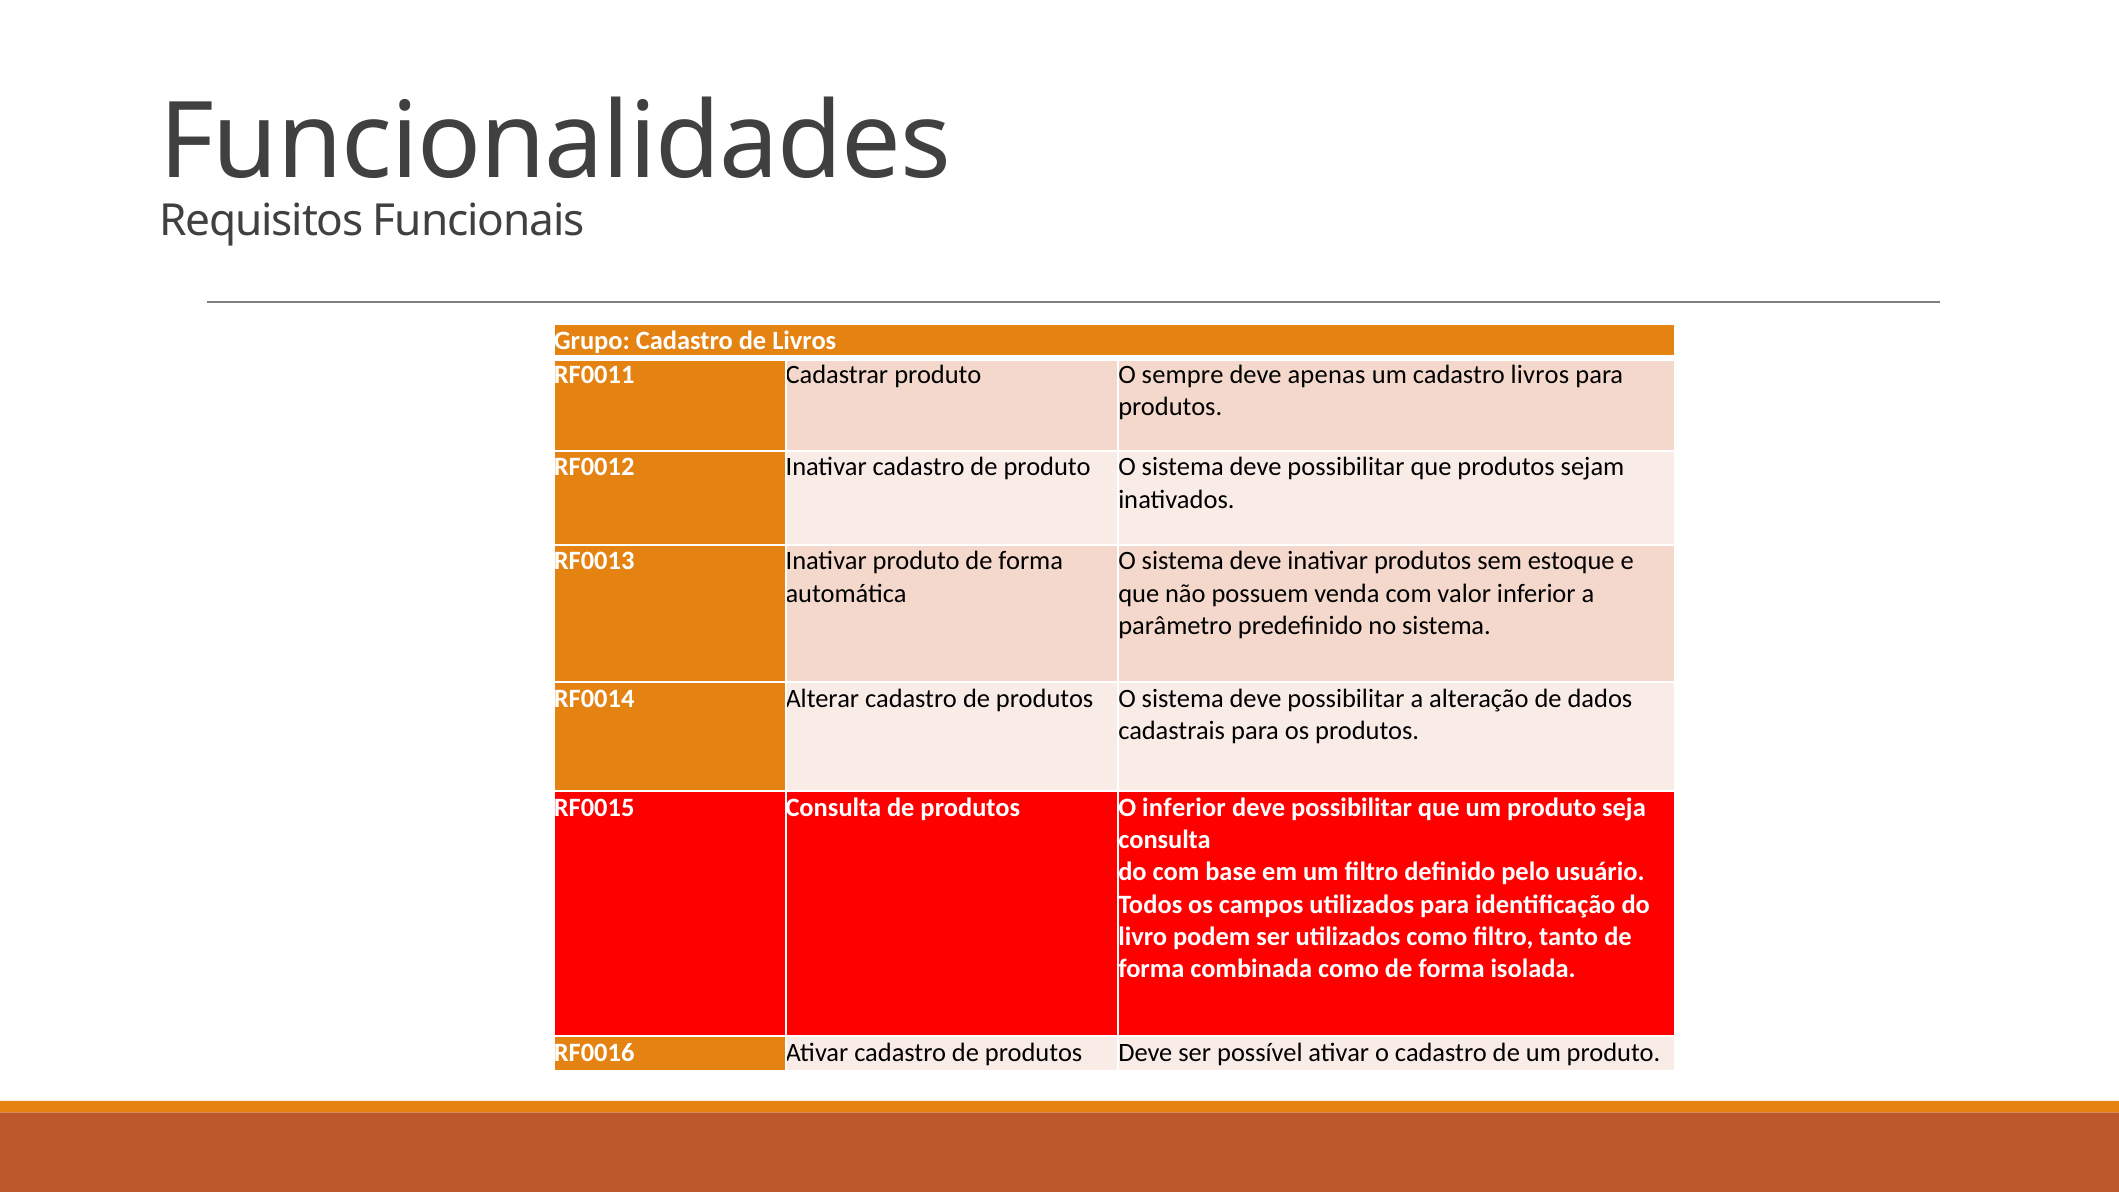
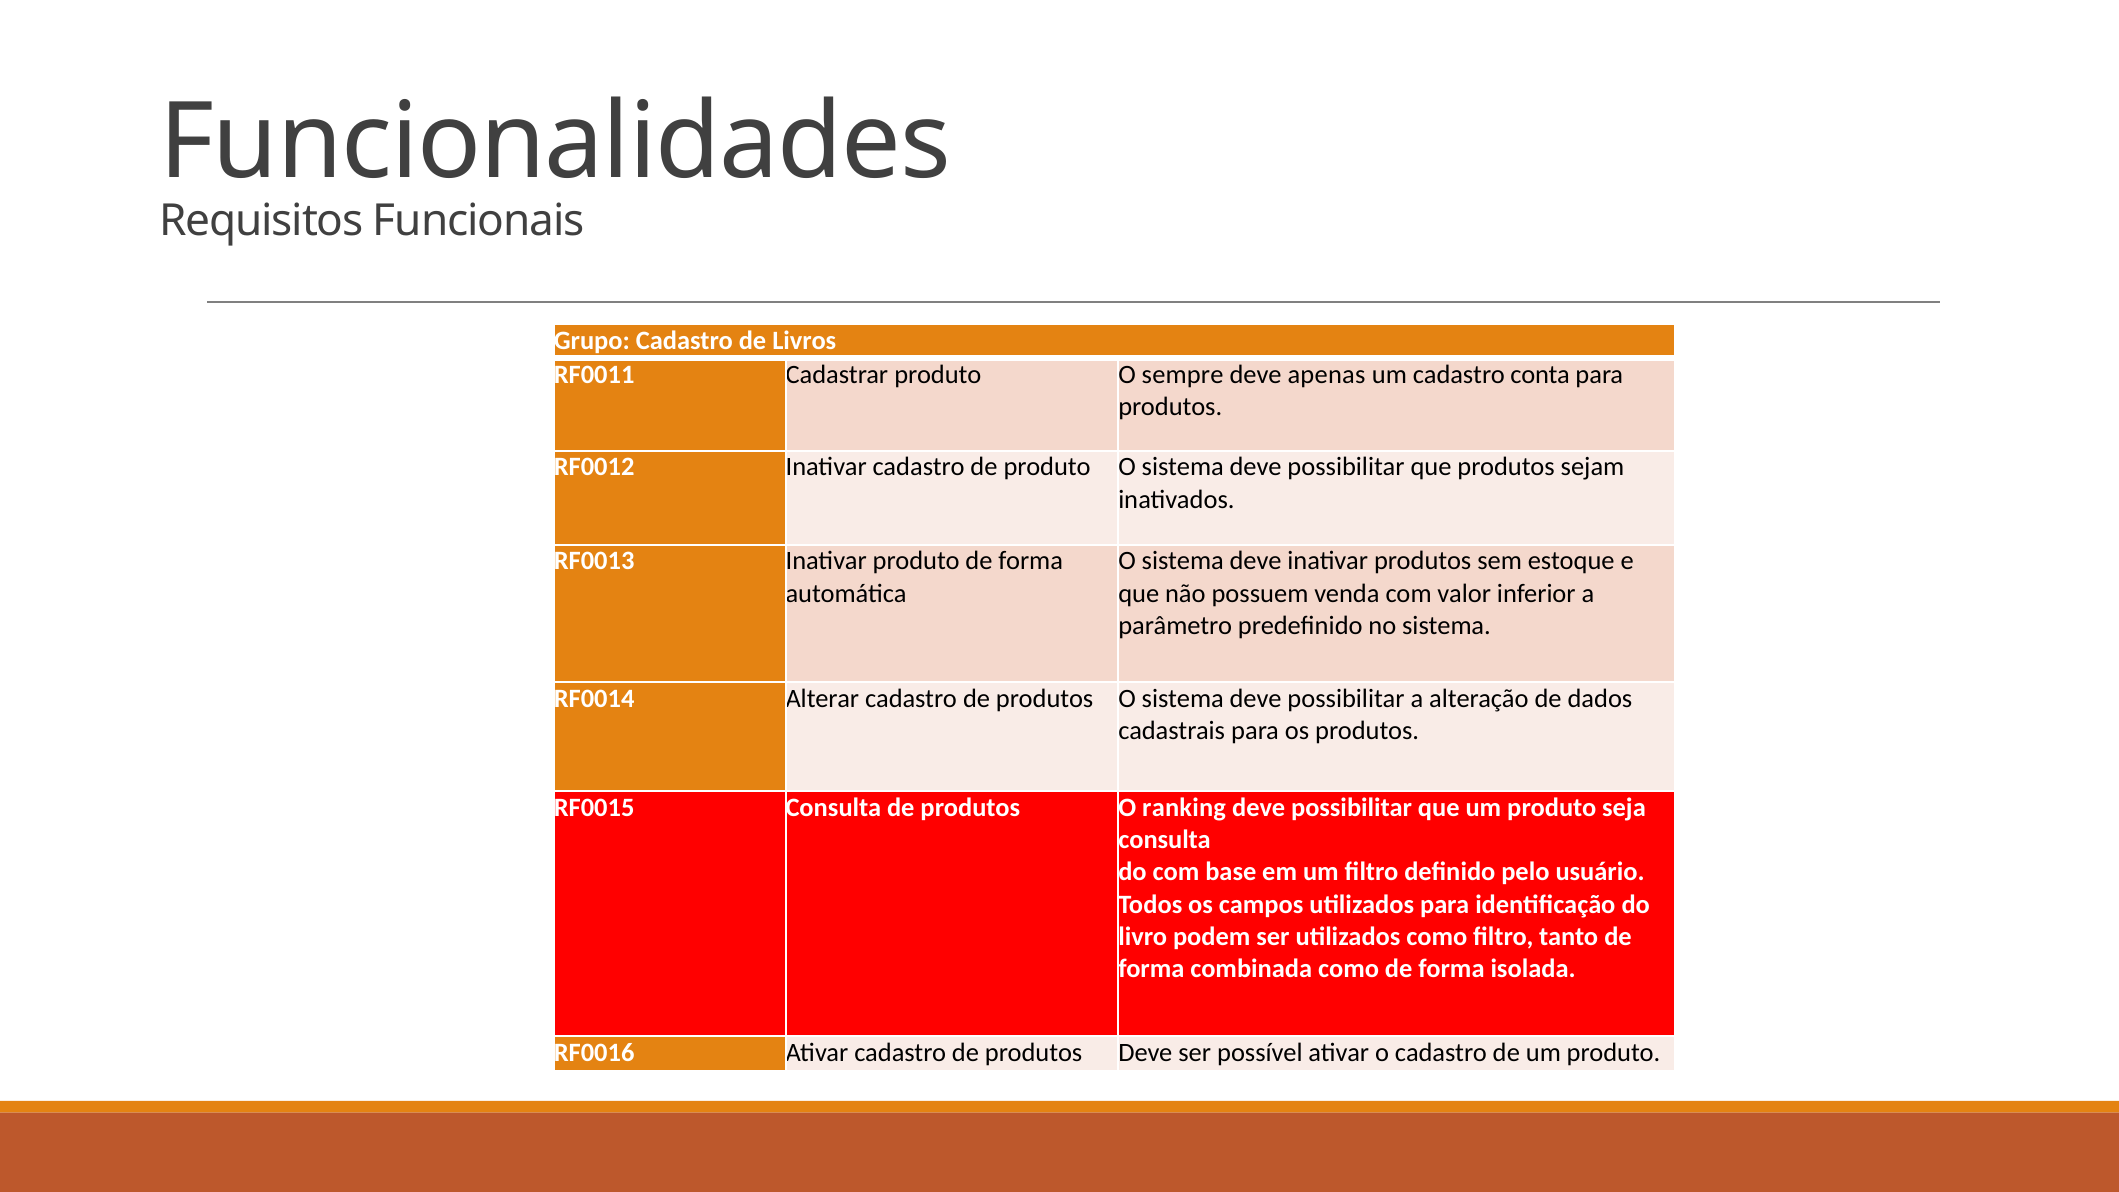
cadastro livros: livros -> conta (1540, 375)
O inferior: inferior -> ranking (1184, 808)
